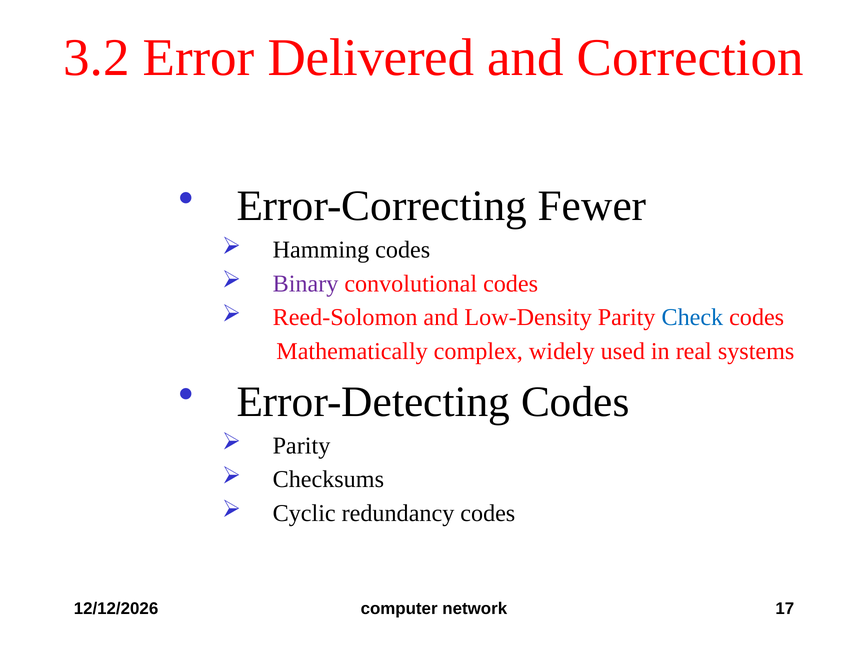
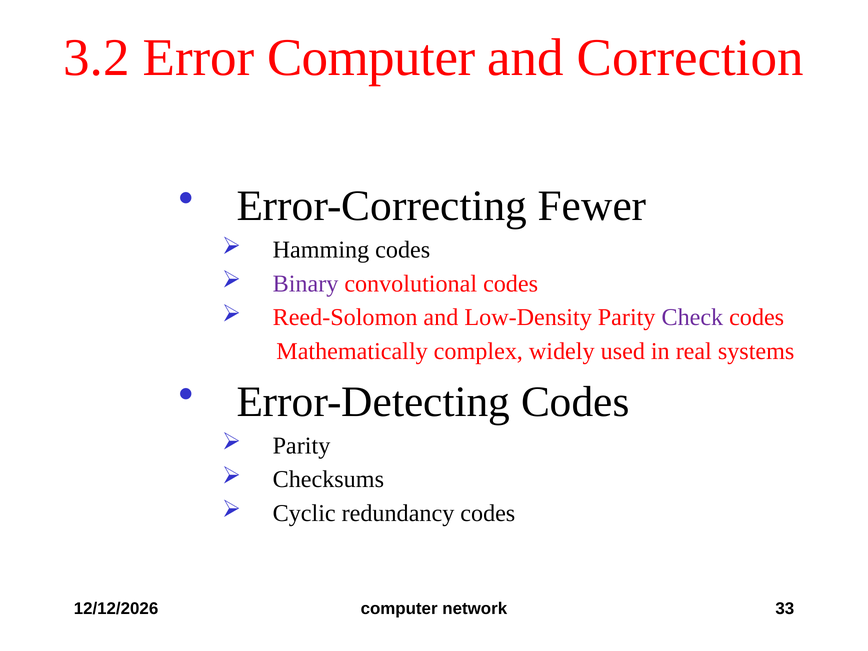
Error Delivered: Delivered -> Computer (371, 58)
Check colour: blue -> purple (692, 317)
17: 17 -> 33 (785, 609)
